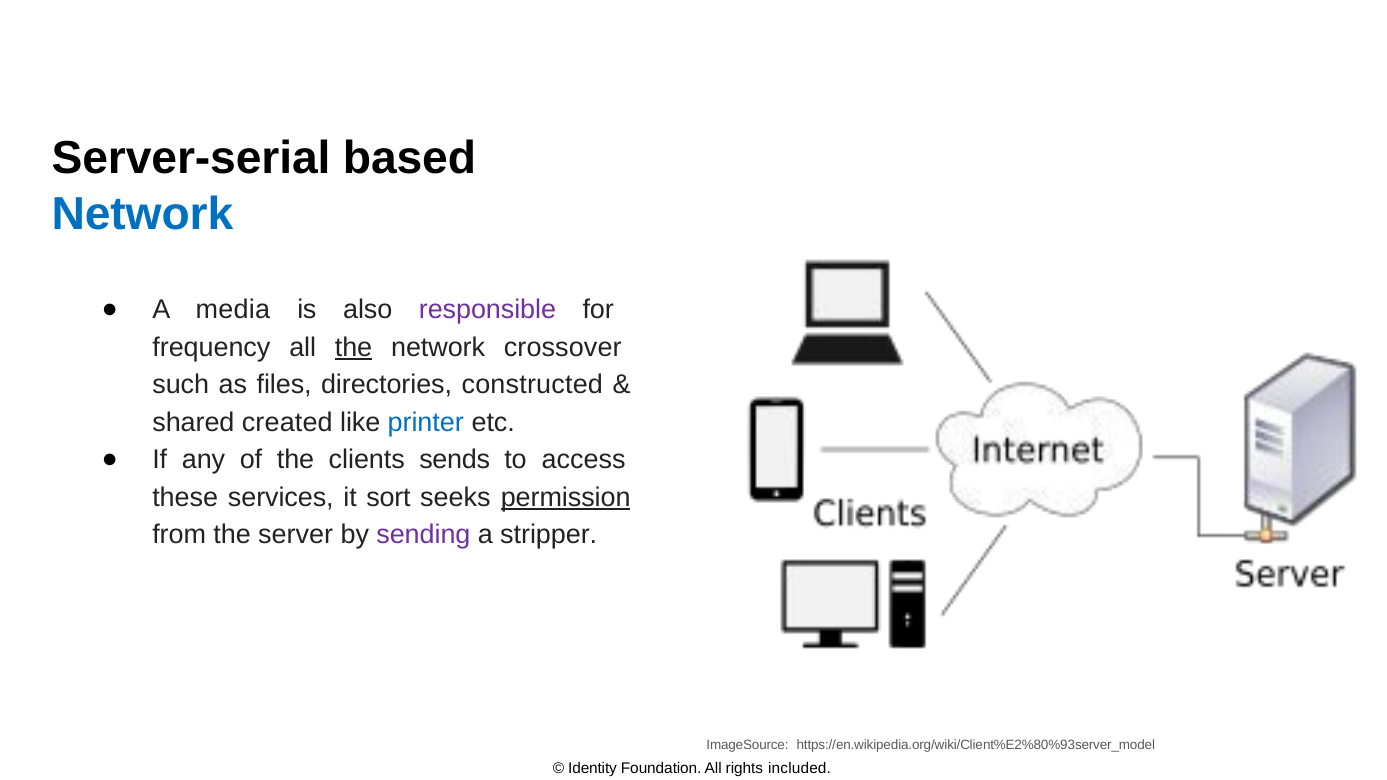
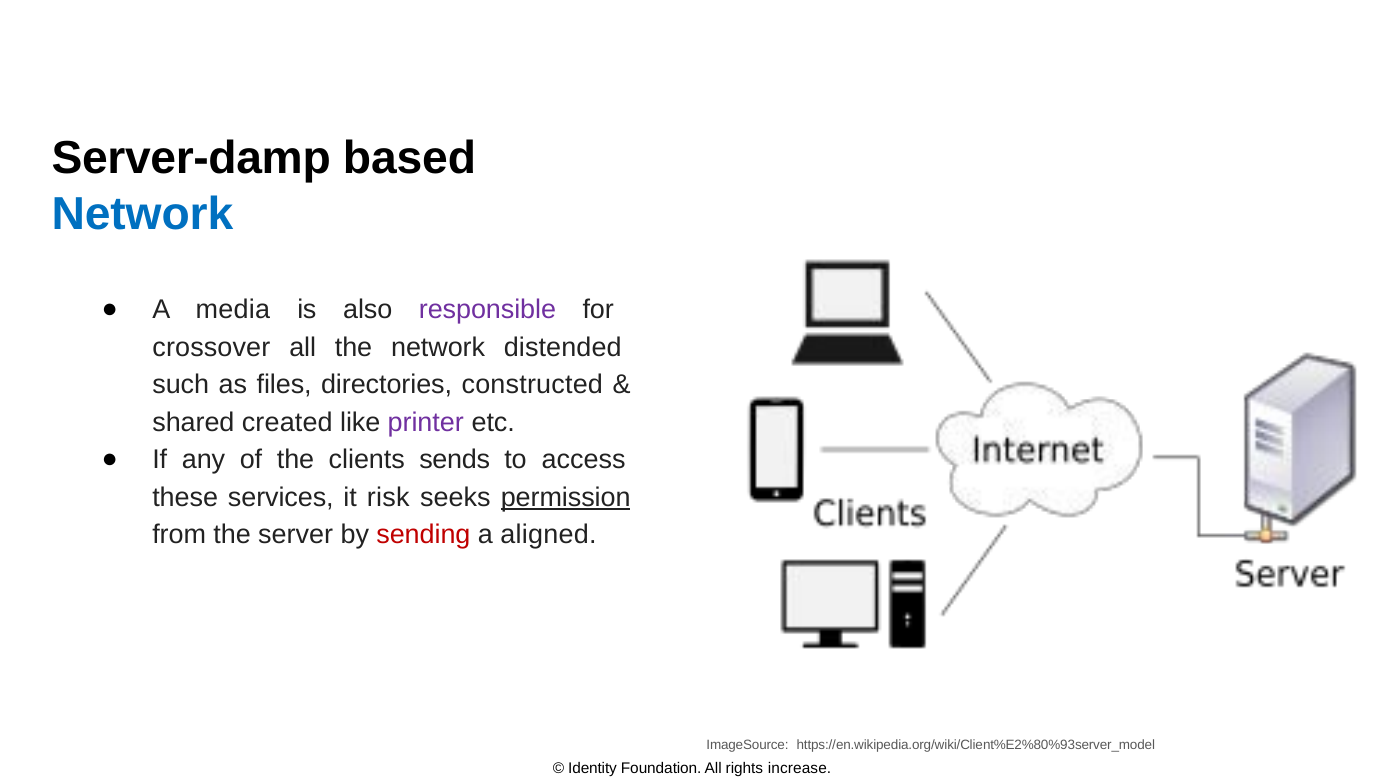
Server-serial: Server-serial -> Server-damp (191, 159)
frequency: frequency -> crossover (211, 347)
the underline: present -> none (354, 347)
crossover: crossover -> distended (563, 347)
printer colour: blue -> purple (426, 422)
sort: sort -> risk (388, 497)
sending colour: purple -> red (423, 535)
stripper: stripper -> aligned (549, 535)
included: included -> increase (800, 768)
